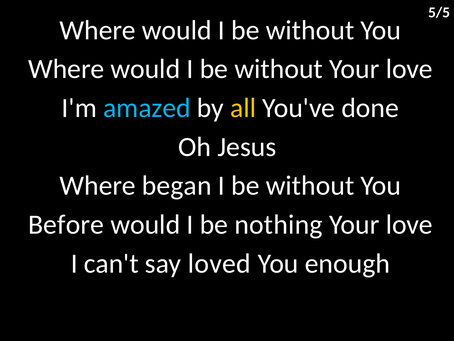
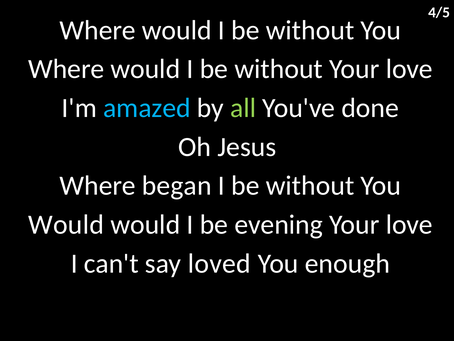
5/5: 5/5 -> 4/5 (439, 12)
all colour: yellow -> light green (243, 108)
Before: Before -> Would (66, 224)
nothing: nothing -> evening (279, 224)
